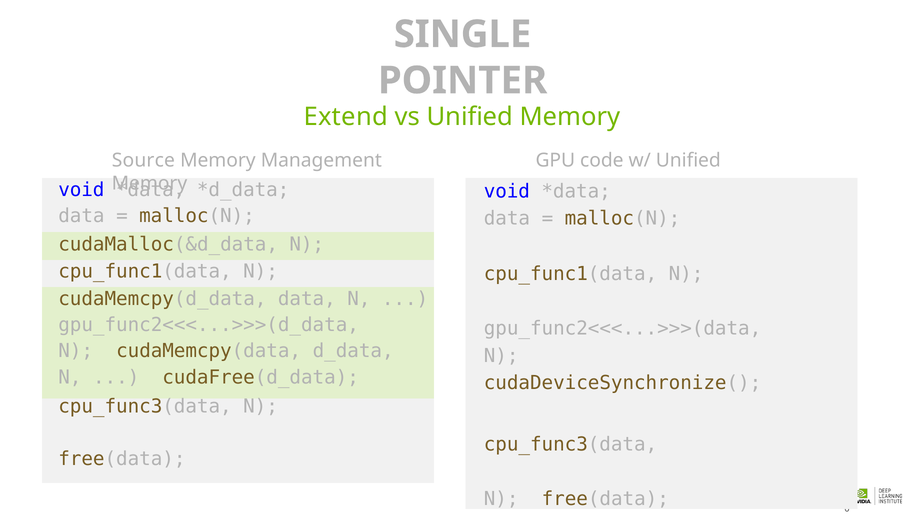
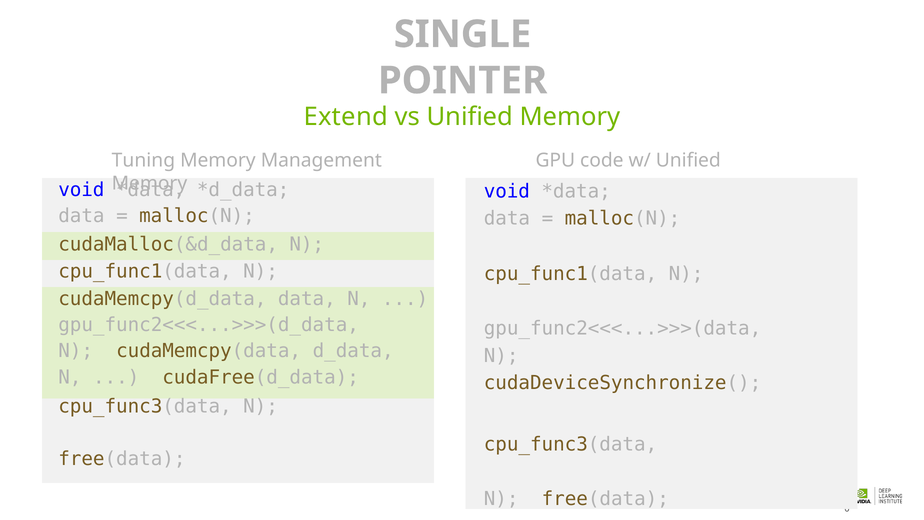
Source: Source -> Tuning (143, 160)
